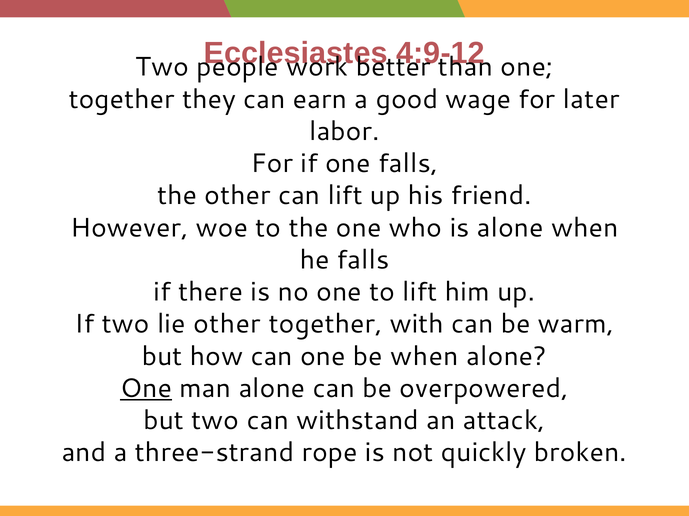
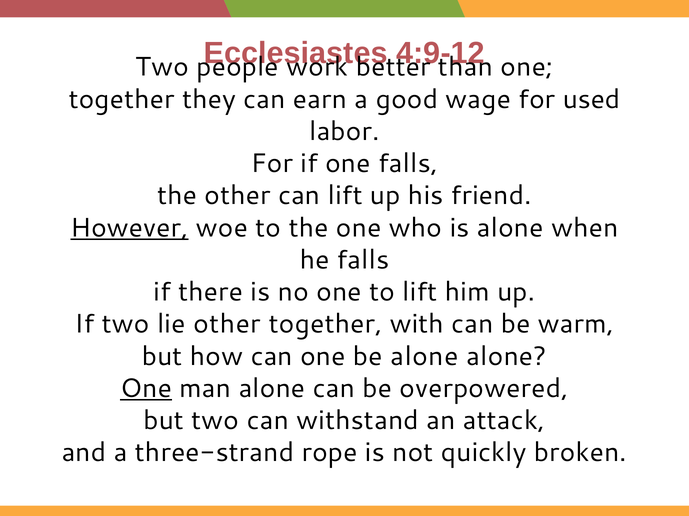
later: later -> used (591, 99)
However underline: none -> present (129, 228)
be when: when -> alone (425, 357)
